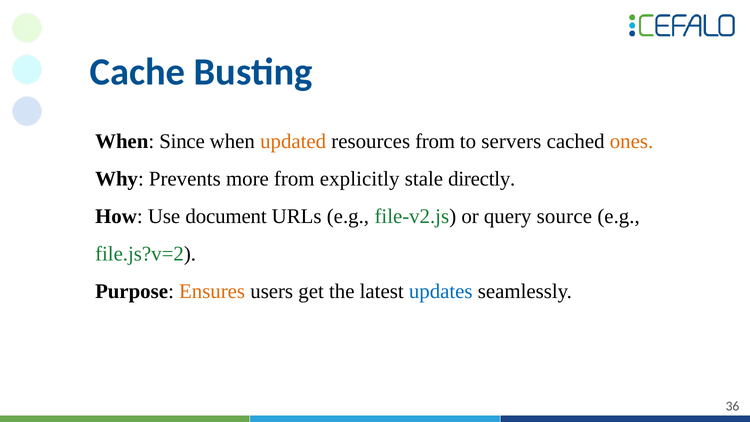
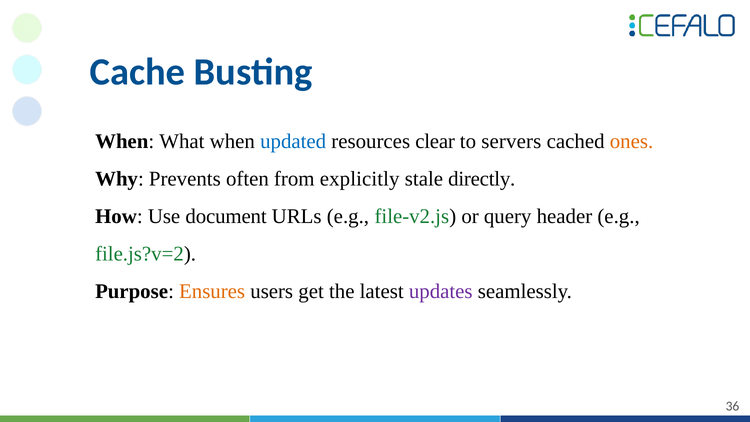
Since: Since -> What (182, 141)
updated colour: orange -> blue (293, 141)
resources from: from -> clear (435, 141)
more: more -> often (247, 179)
source: source -> header (564, 216)
updates colour: blue -> purple (441, 291)
